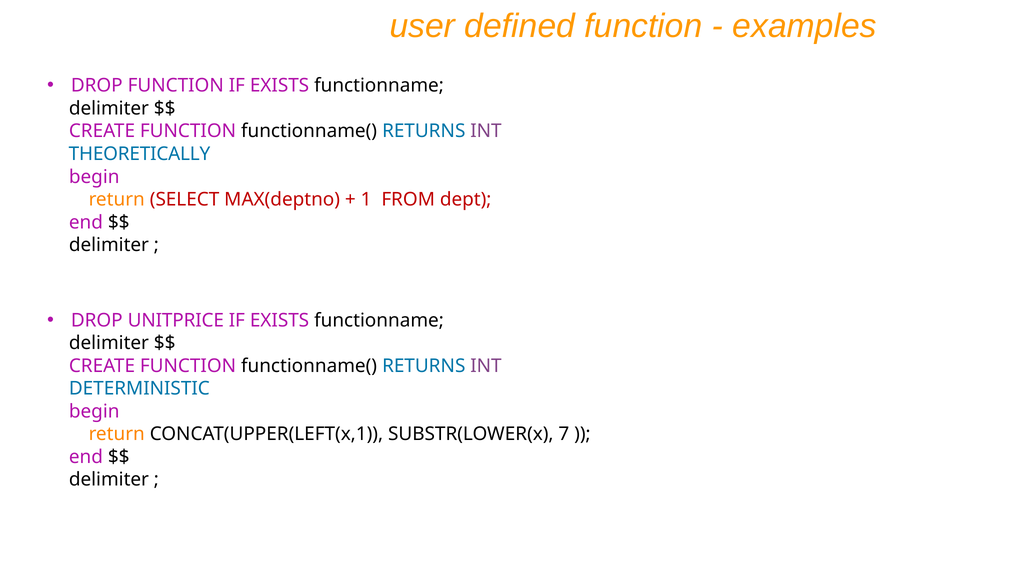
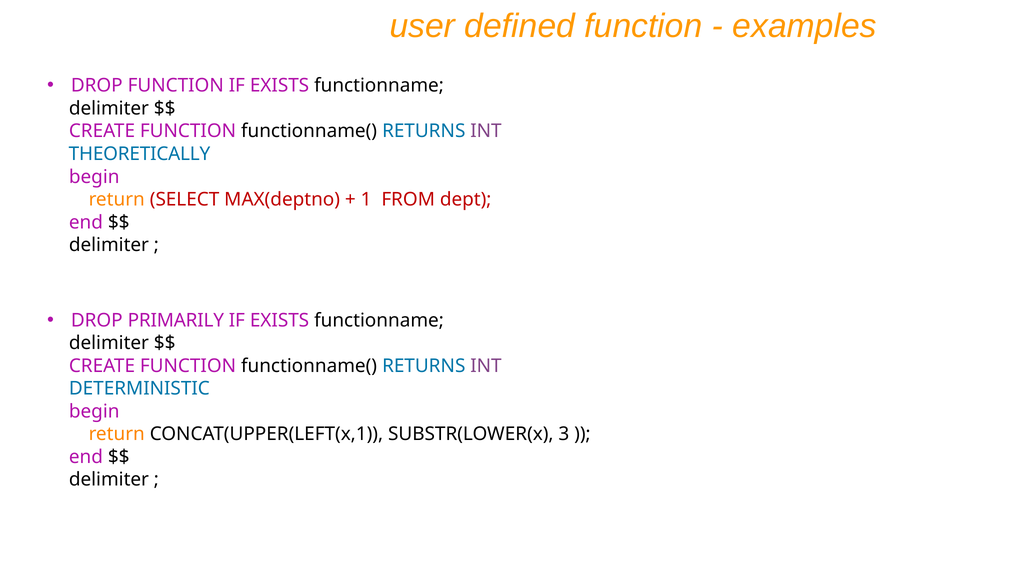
UNITPRICE: UNITPRICE -> PRIMARILY (176, 320)
7: 7 -> 3 (564, 434)
